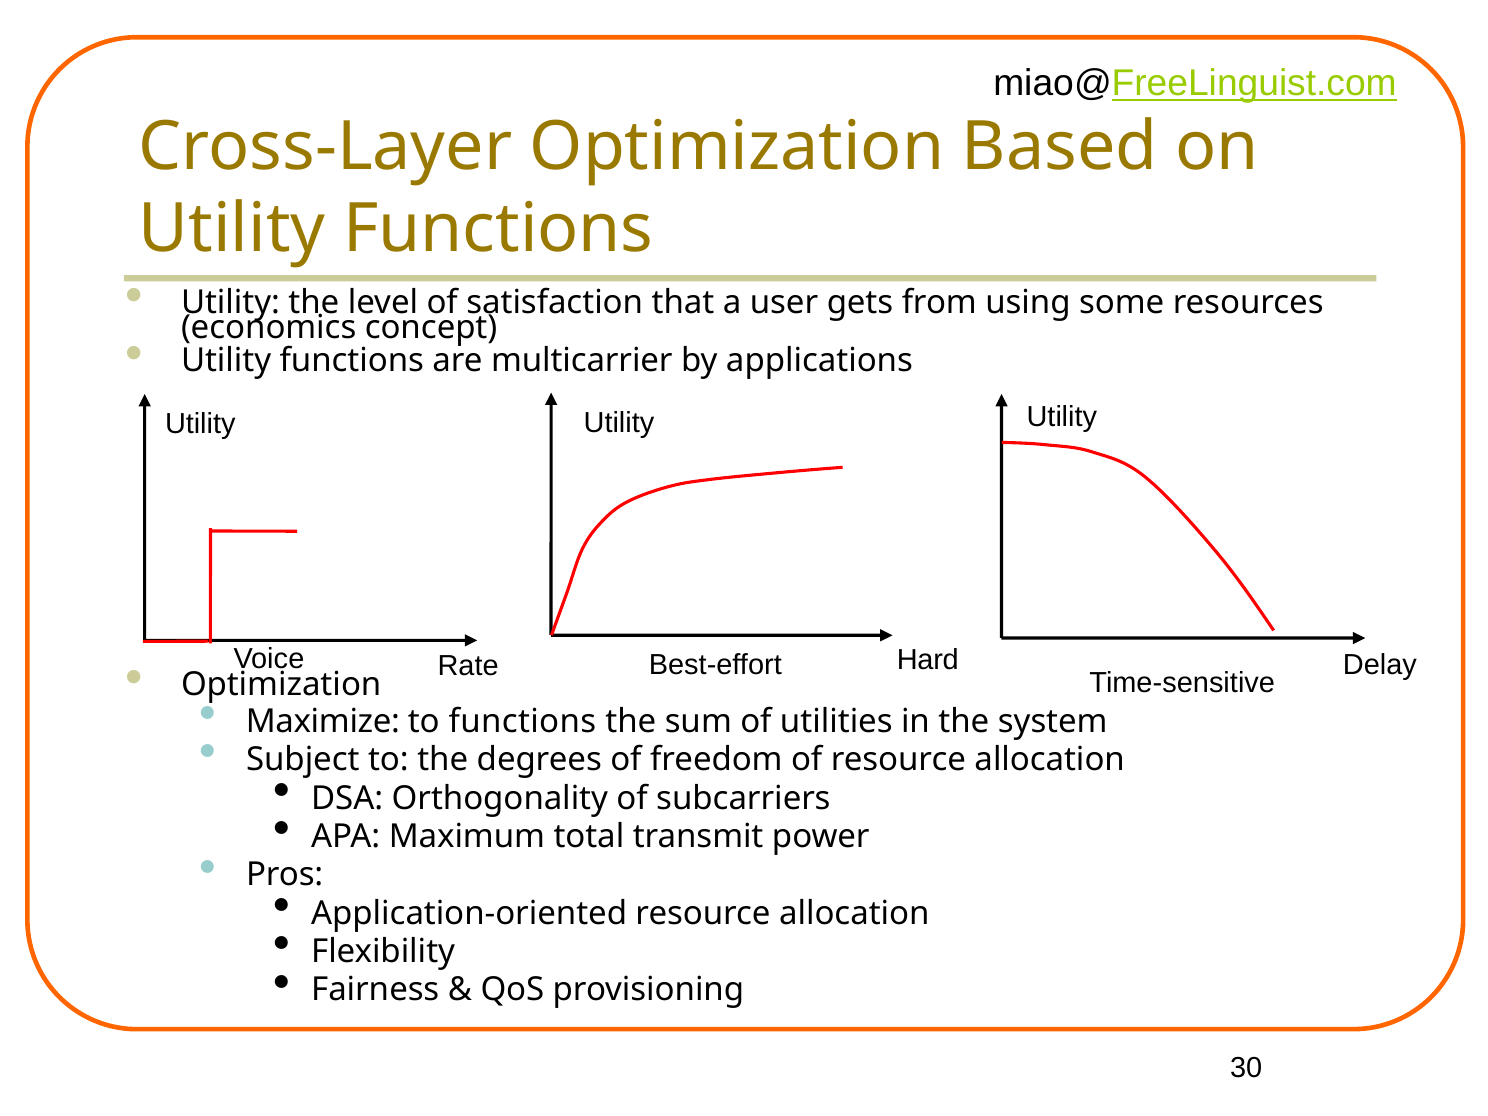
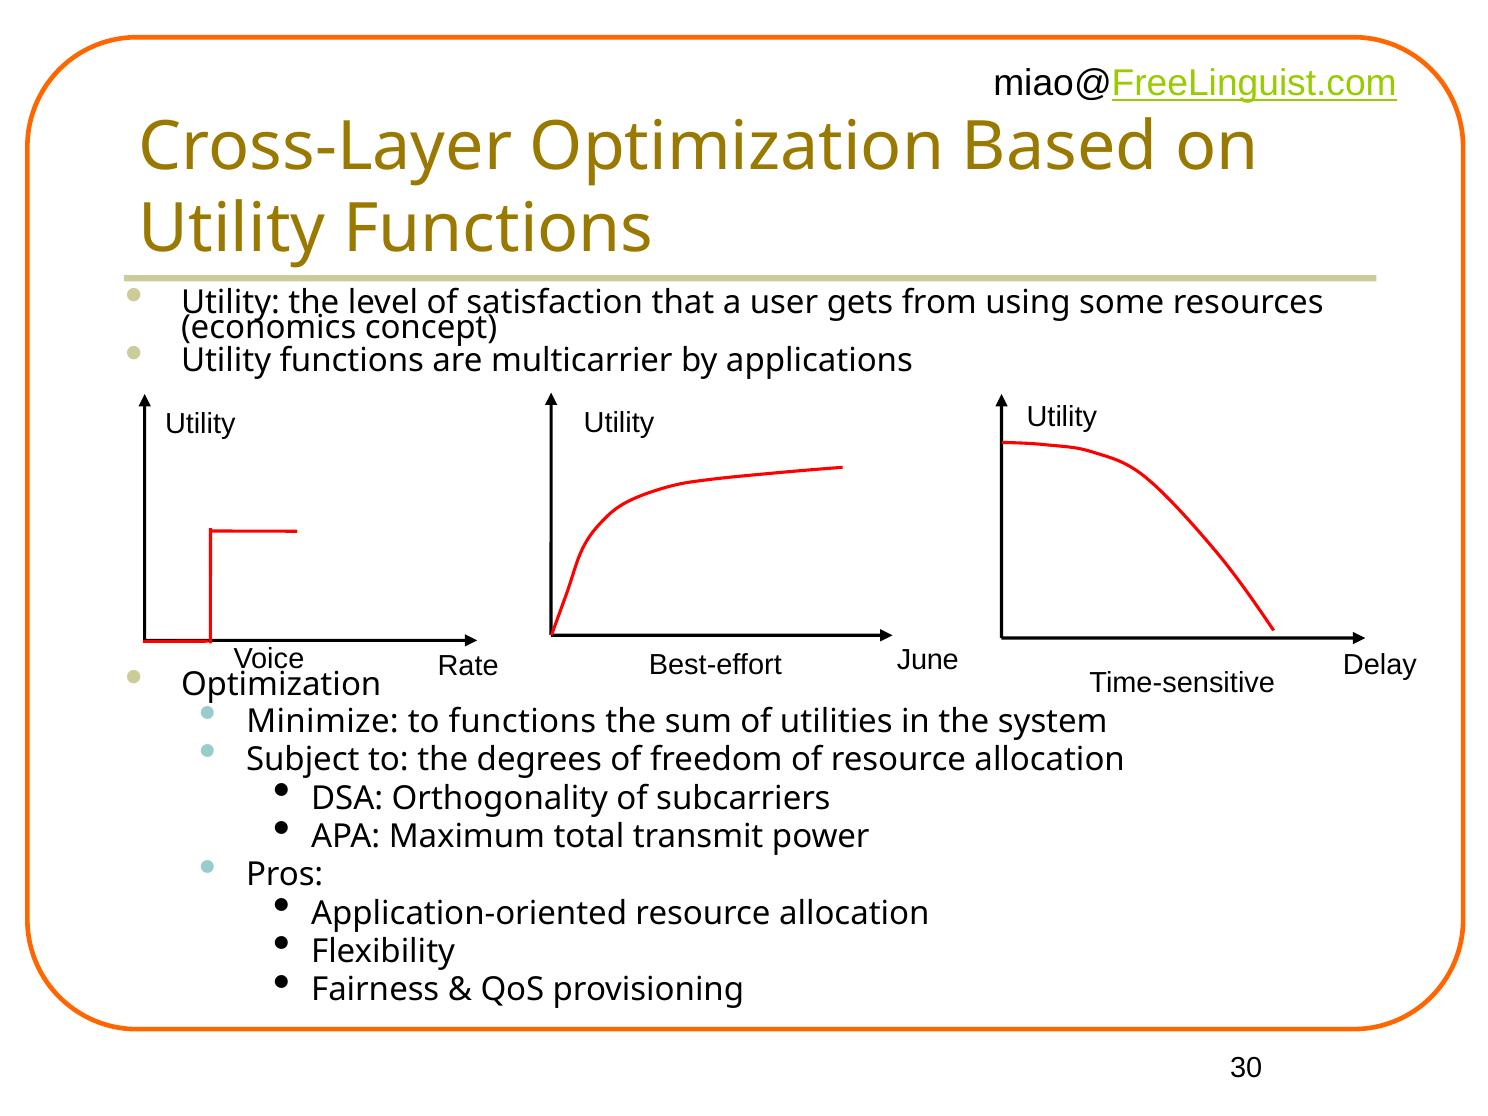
Hard: Hard -> June (928, 660)
Maximize: Maximize -> Minimize (323, 721)
